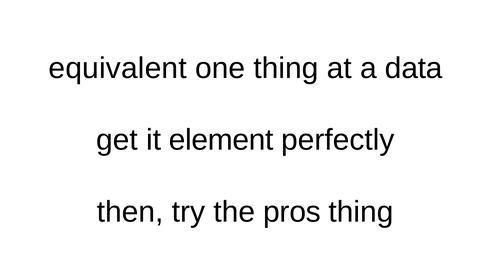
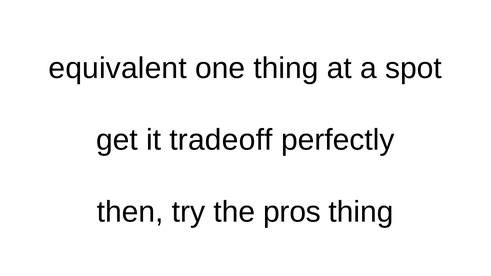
data: data -> spot (414, 68)
element: element -> tradeoff (221, 140)
